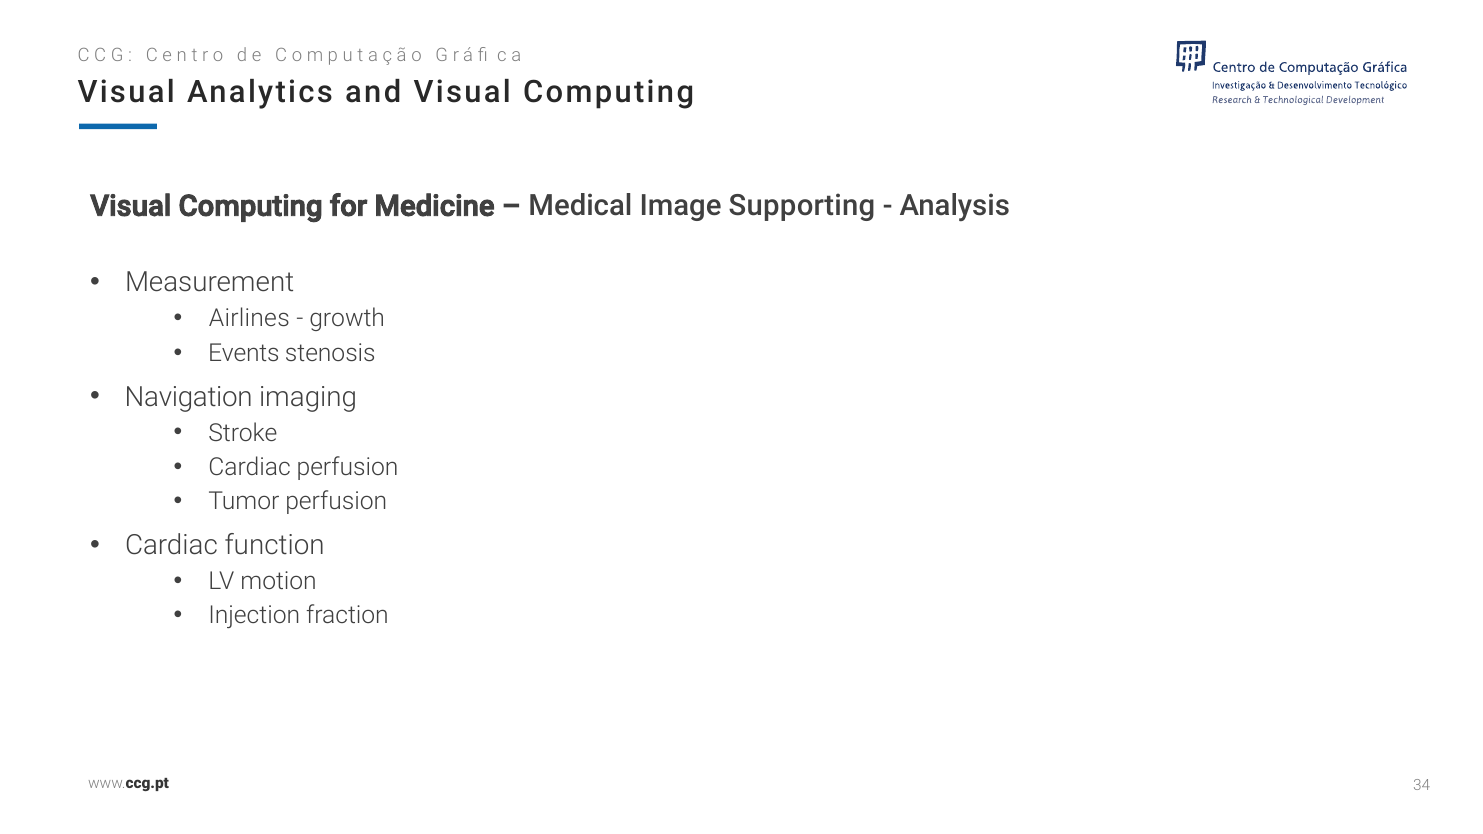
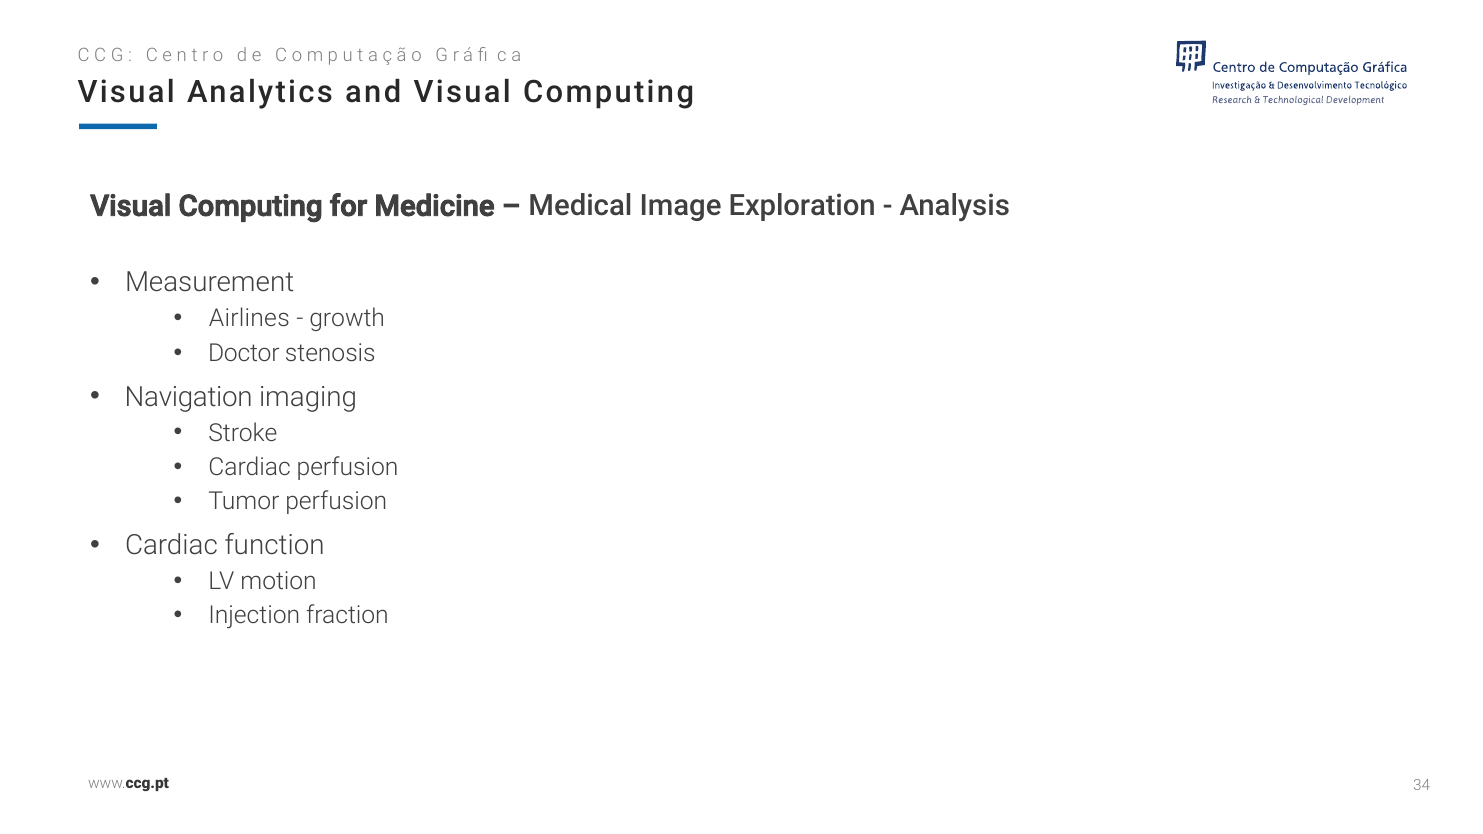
Supporting: Supporting -> Exploration (802, 206)
Events: Events -> Doctor (244, 353)
